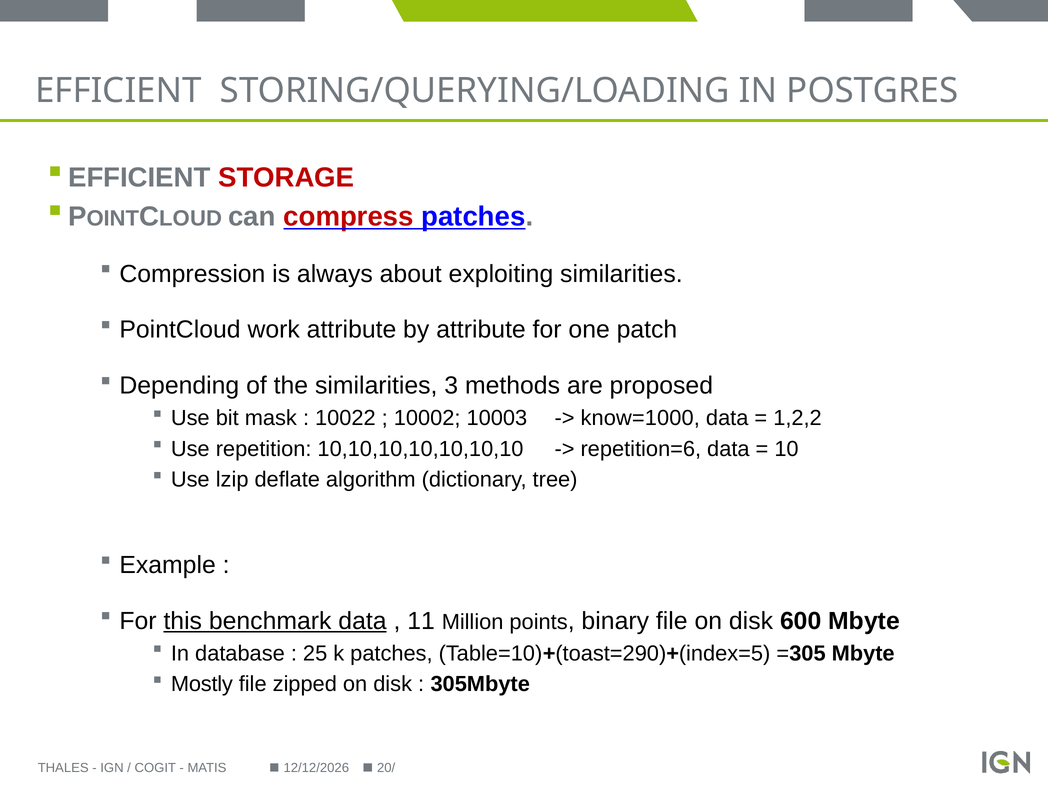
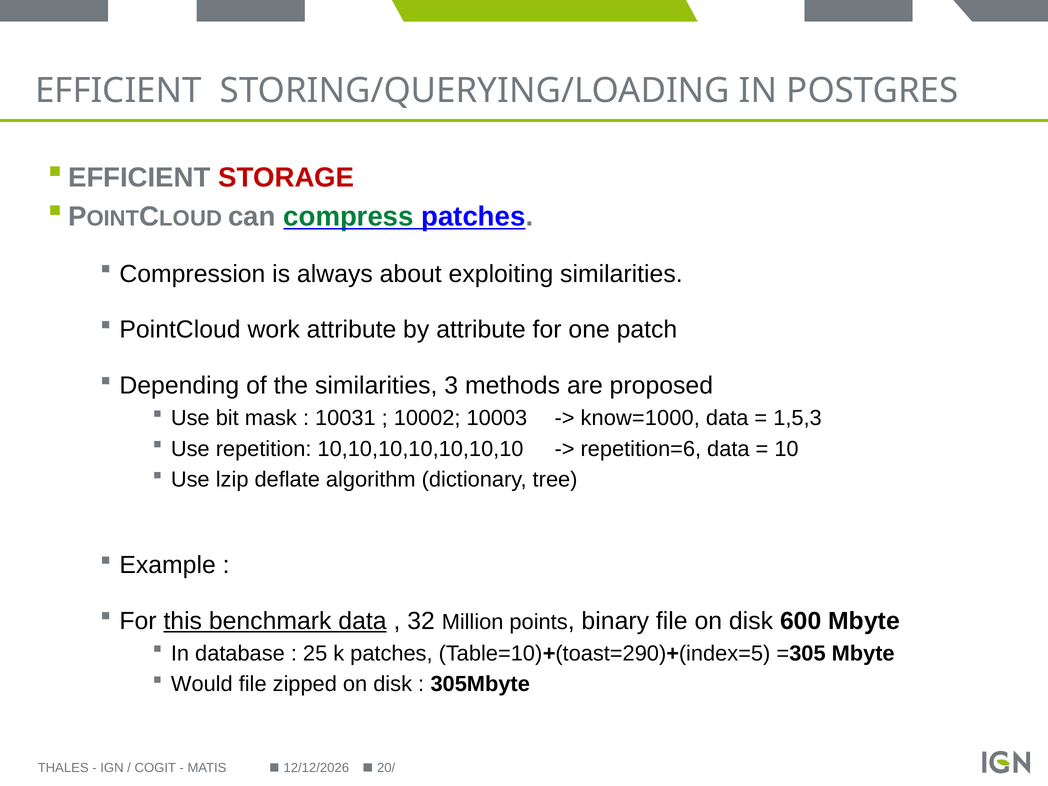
compress colour: red -> green (349, 216)
10022: 10022 -> 10031 (345, 418)
1,2,2: 1,2,2 -> 1,5,3 (797, 418)
11: 11 -> 32 (421, 621)
Mostly: Mostly -> Would (202, 684)
